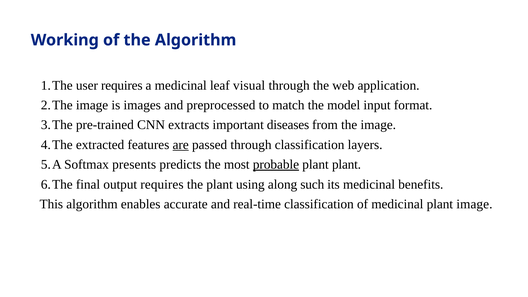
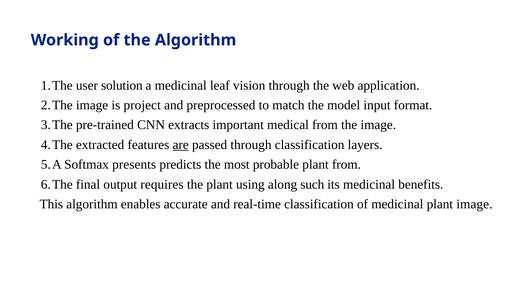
user requires: requires -> solution (122, 85)
visual: visual -> vision (249, 85)
images: images -> project (142, 105)
diseases: diseases -> medical (288, 125)
probable underline: present -> none (276, 165)
plant plant: plant -> from (346, 165)
